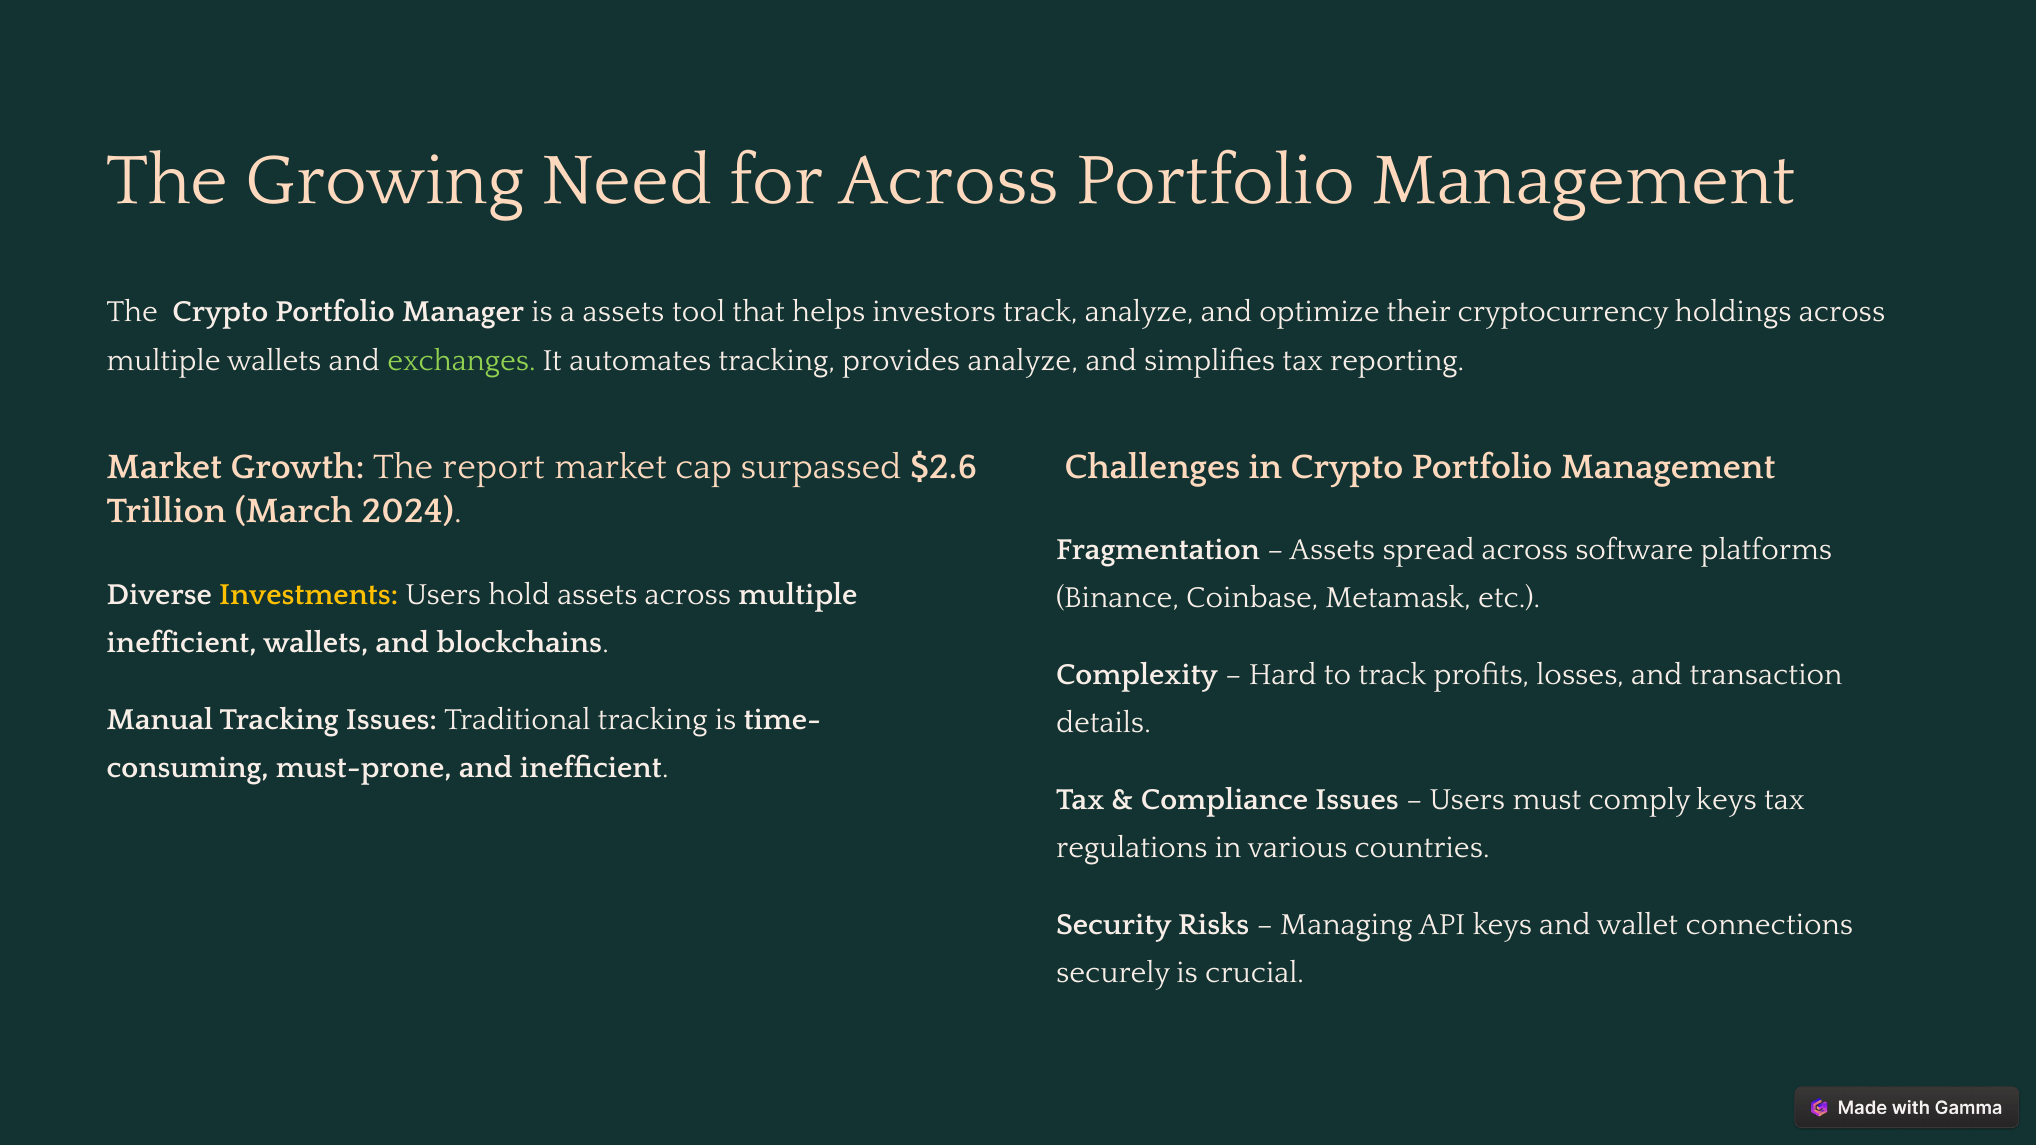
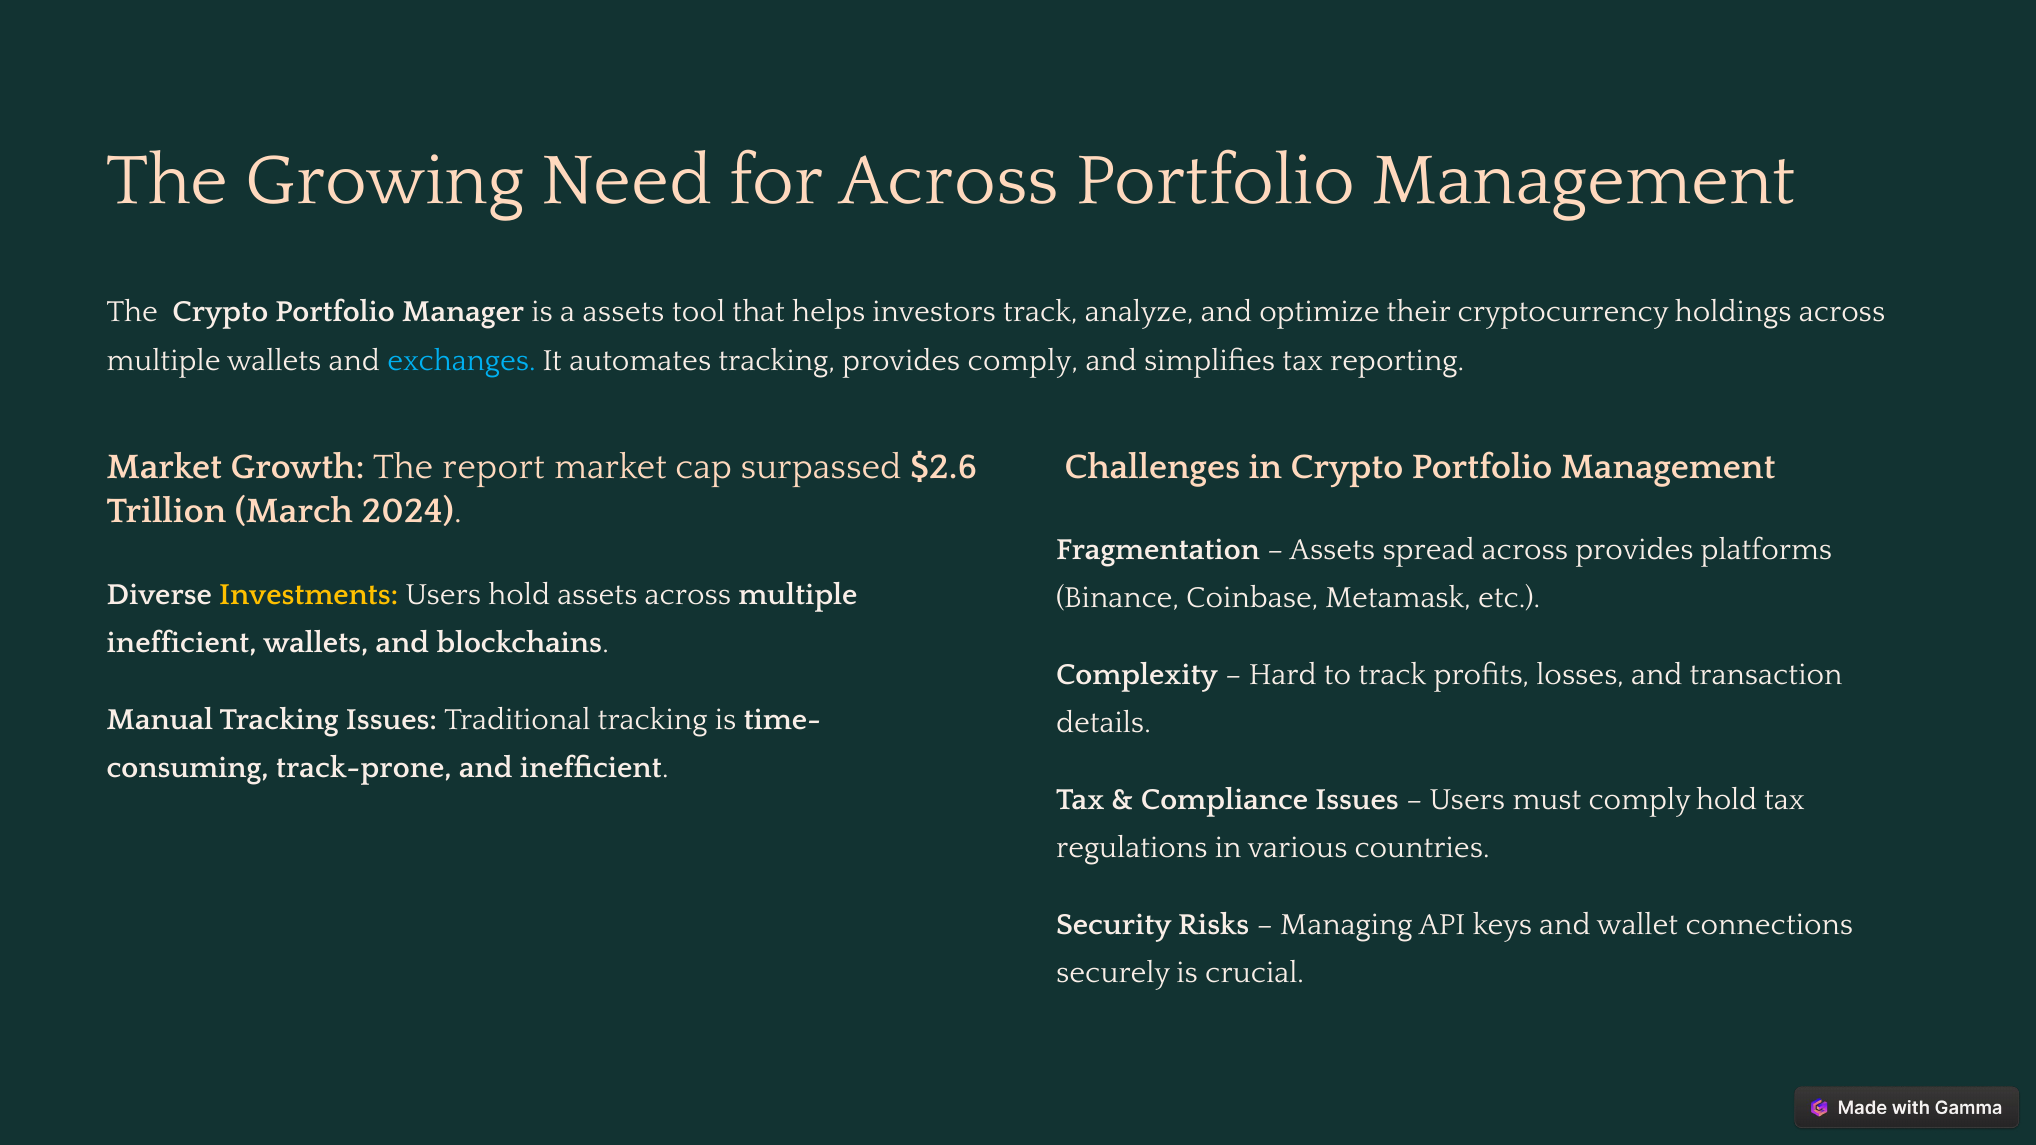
exchanges colour: light green -> light blue (461, 360)
provides analyze: analyze -> comply (1023, 360)
across software: software -> provides (1634, 549)
must-prone: must-prone -> track-prone (364, 768)
comply keys: keys -> hold (1727, 799)
